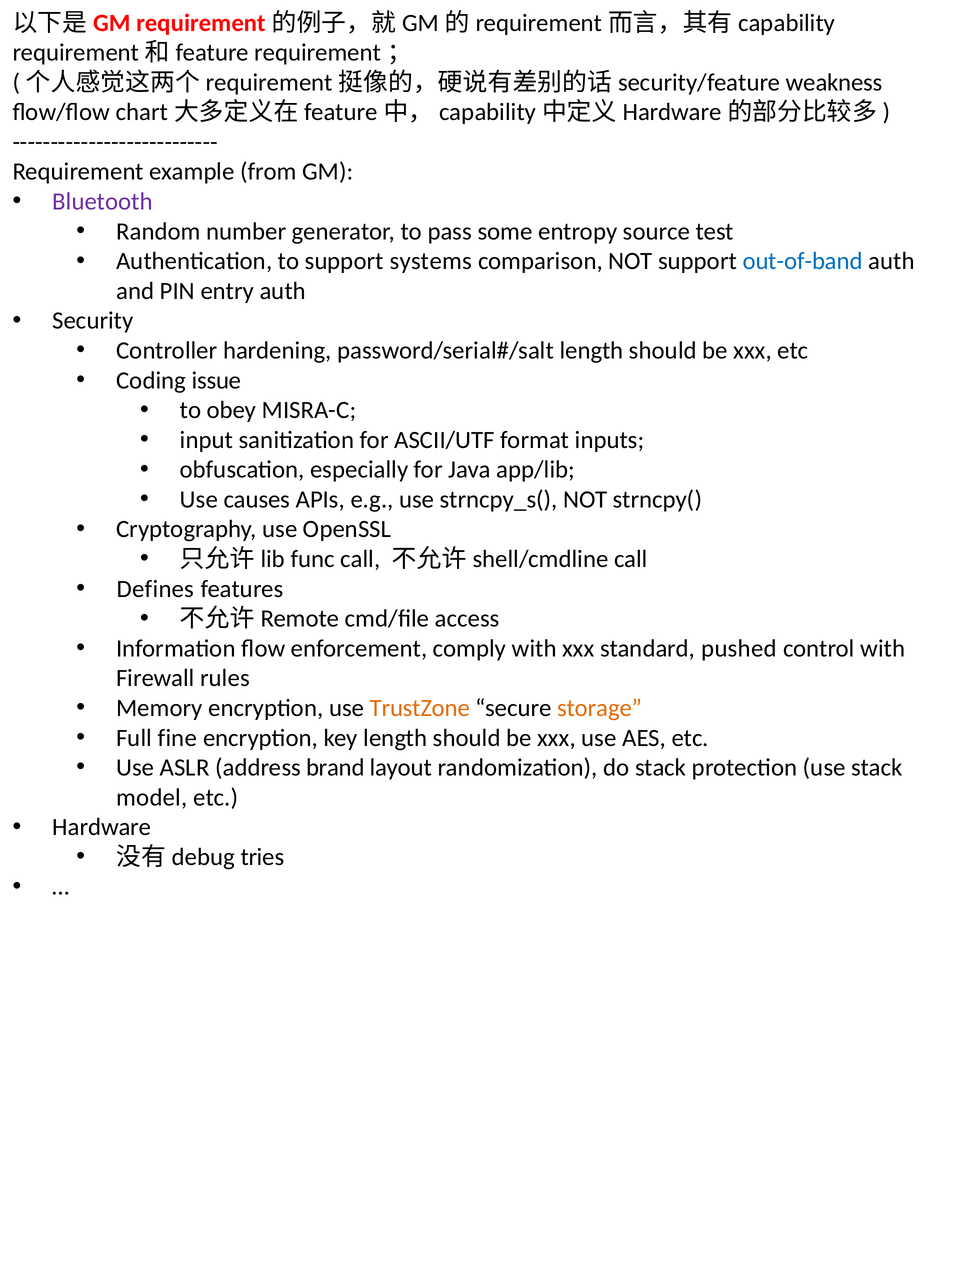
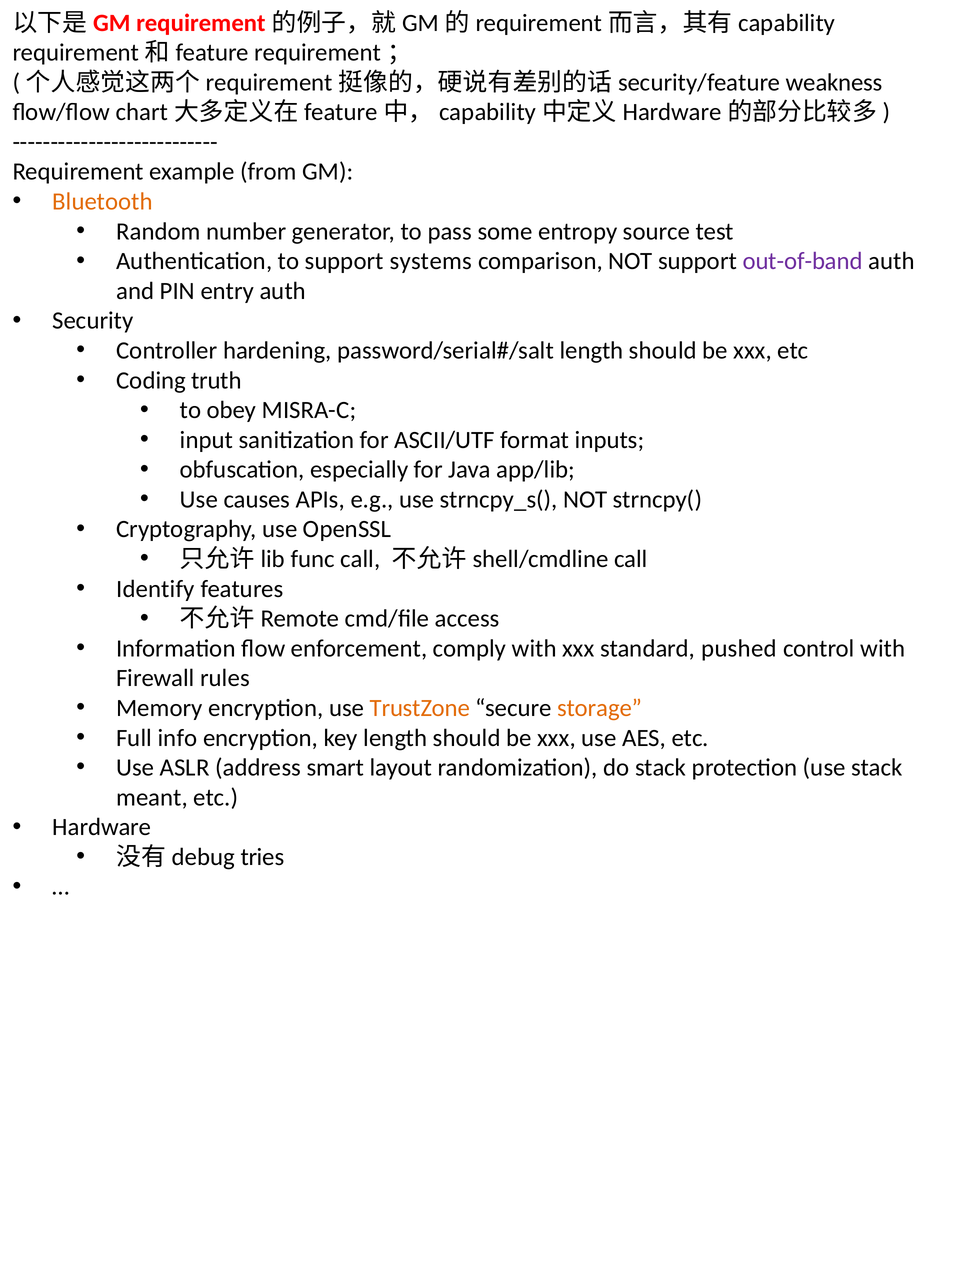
Bluetooth colour: purple -> orange (102, 202)
out-of-band colour: blue -> purple (803, 261)
issue: issue -> truth (216, 380)
Defines: Defines -> Identify (155, 589)
fine: fine -> info (177, 738)
brand: brand -> smart (335, 768)
model: model -> meant (152, 797)
